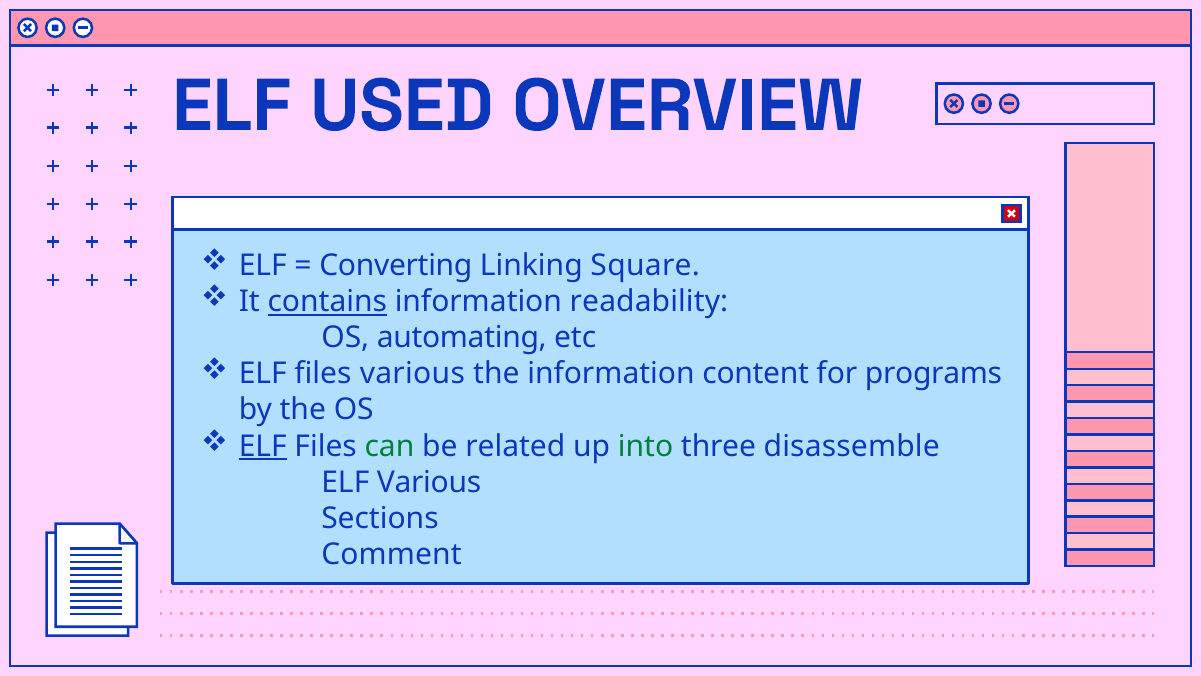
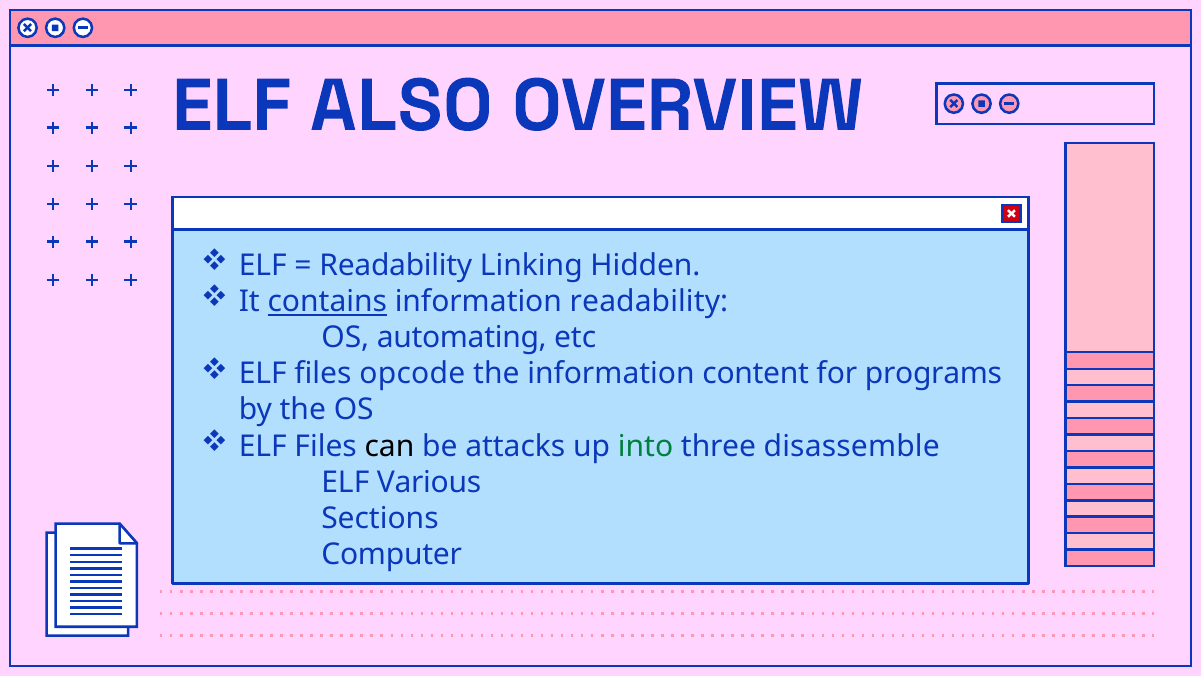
USED: USED -> ALSO (401, 106)
Converting: Converting -> Readability (396, 266)
Square: Square -> Hidden (645, 266)
files various: various -> opcode (412, 374)
ELF underline: present -> none (263, 446)
can colour: green -> black (389, 446)
related: related -> attacks (515, 446)
Comment: Comment -> Computer (392, 554)
